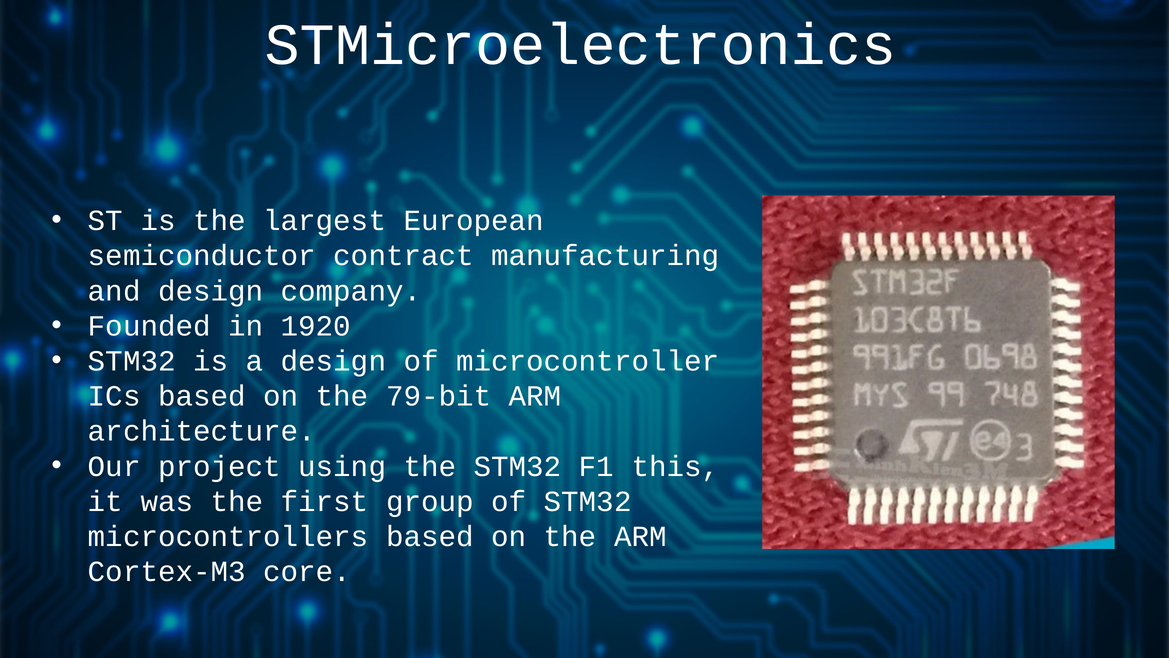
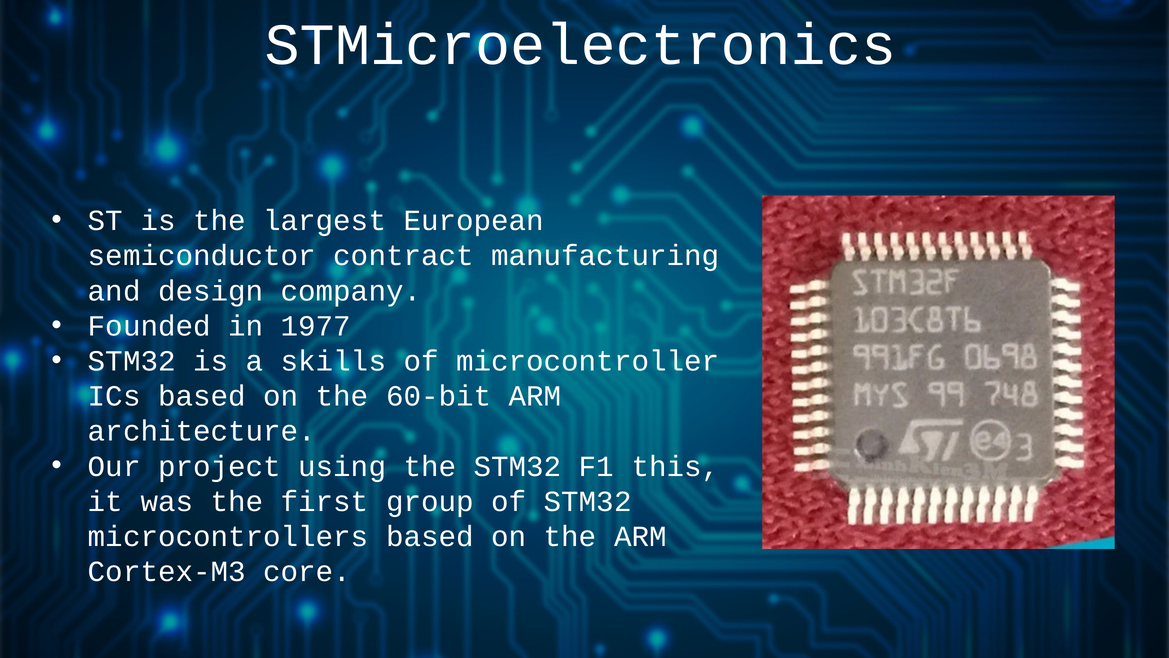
1920: 1920 -> 1977 (316, 326)
a design: design -> skills (333, 361)
79-bit: 79-bit -> 60-bit (439, 396)
